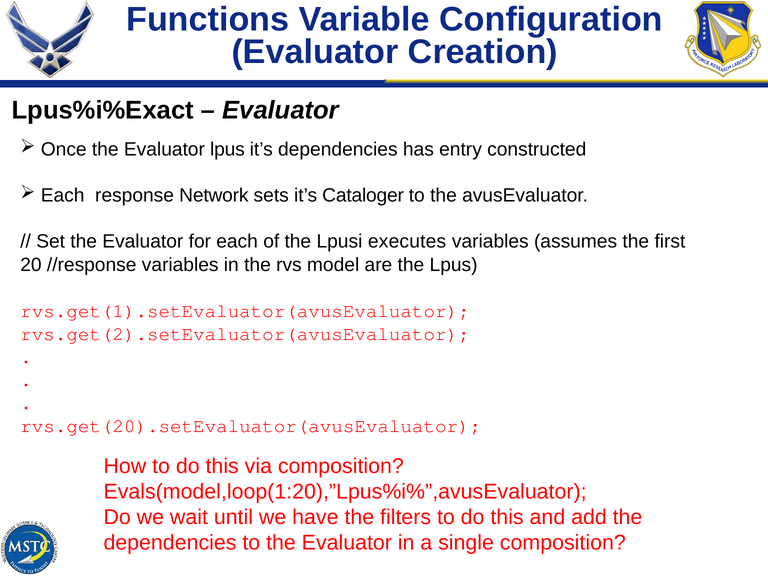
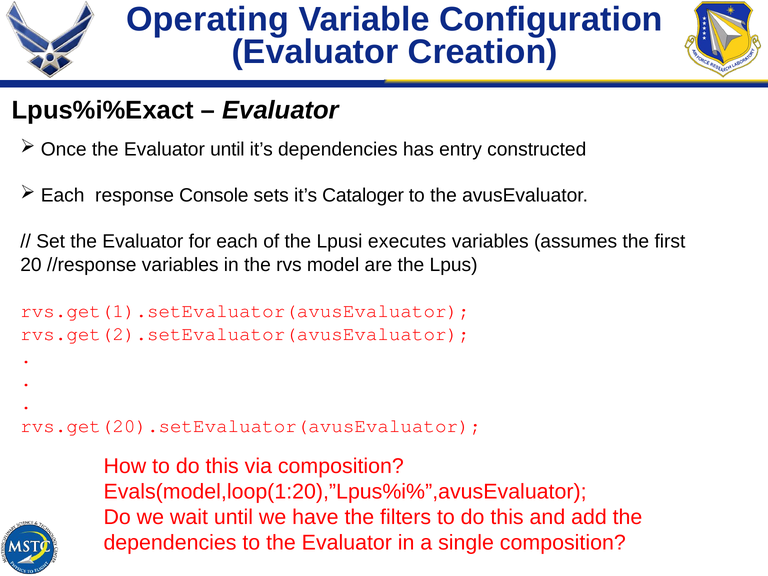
Functions: Functions -> Operating (208, 19)
Evaluator lpus: lpus -> until (227, 150)
Network: Network -> Console (214, 196)
